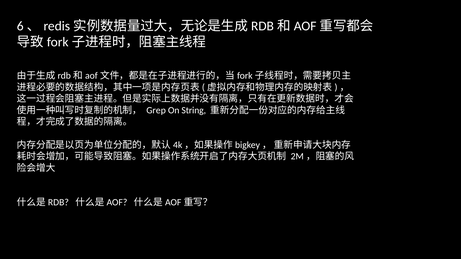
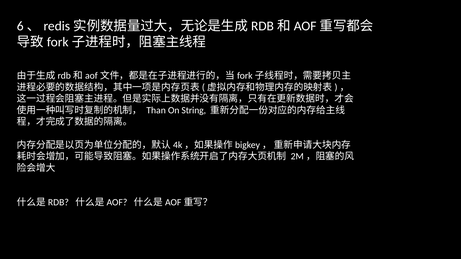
Grep: Grep -> Than (156, 110)
